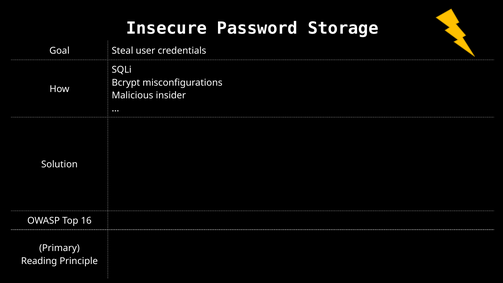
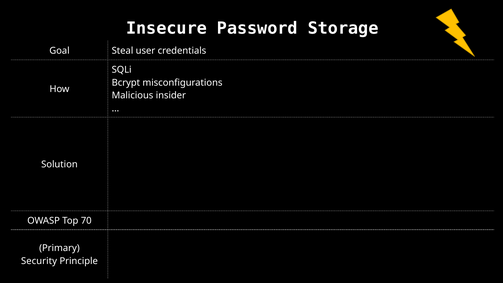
16: 16 -> 70 (86, 221)
Reading: Reading -> Security (39, 261)
